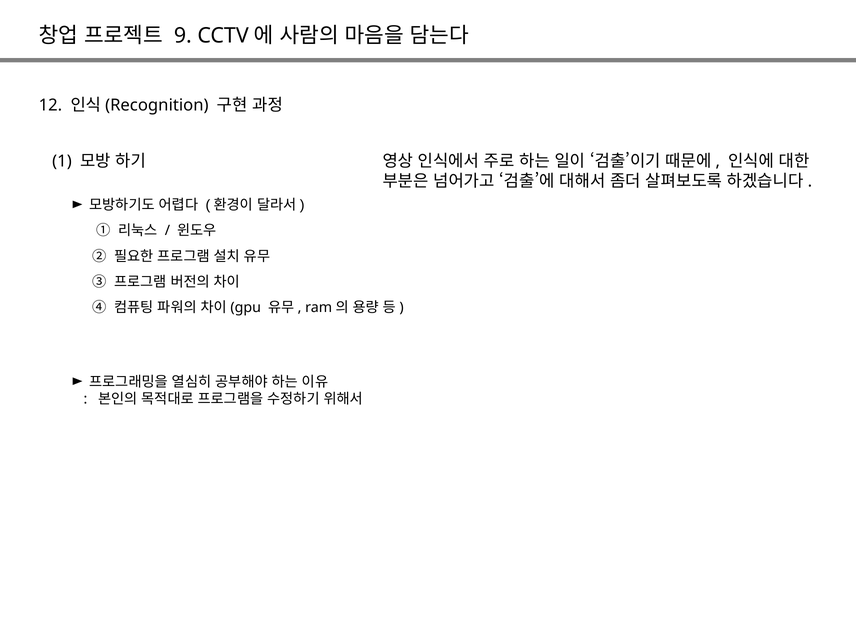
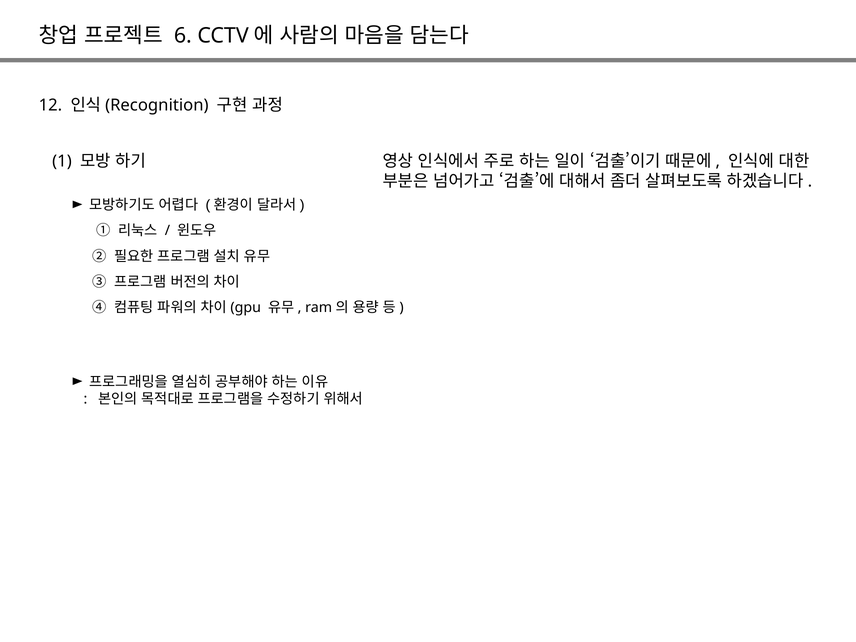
9: 9 -> 6 (183, 36)
